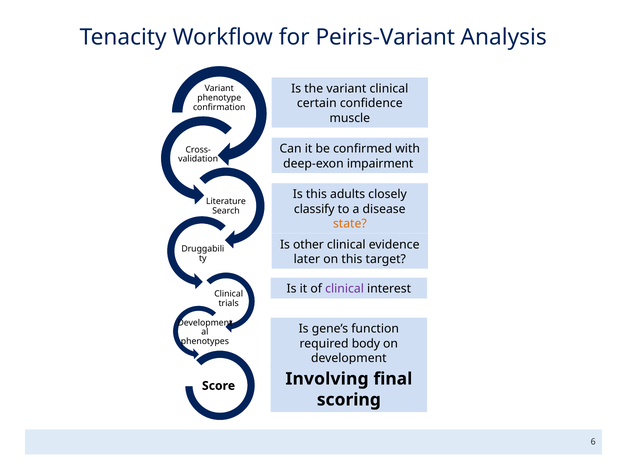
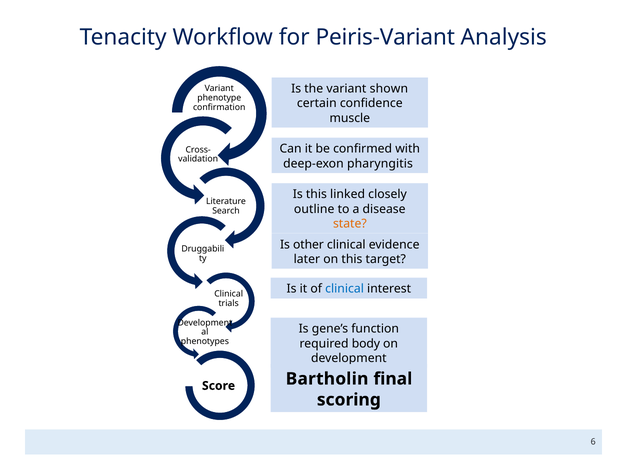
variant clinical: clinical -> shown (389, 89)
impairment: impairment -> pharyngitis (380, 164)
adults: adults -> linked (348, 195)
classify: classify -> outline (314, 209)
clinical colour: purple -> blue (345, 289)
Involving: Involving -> Bartholin (327, 379)
